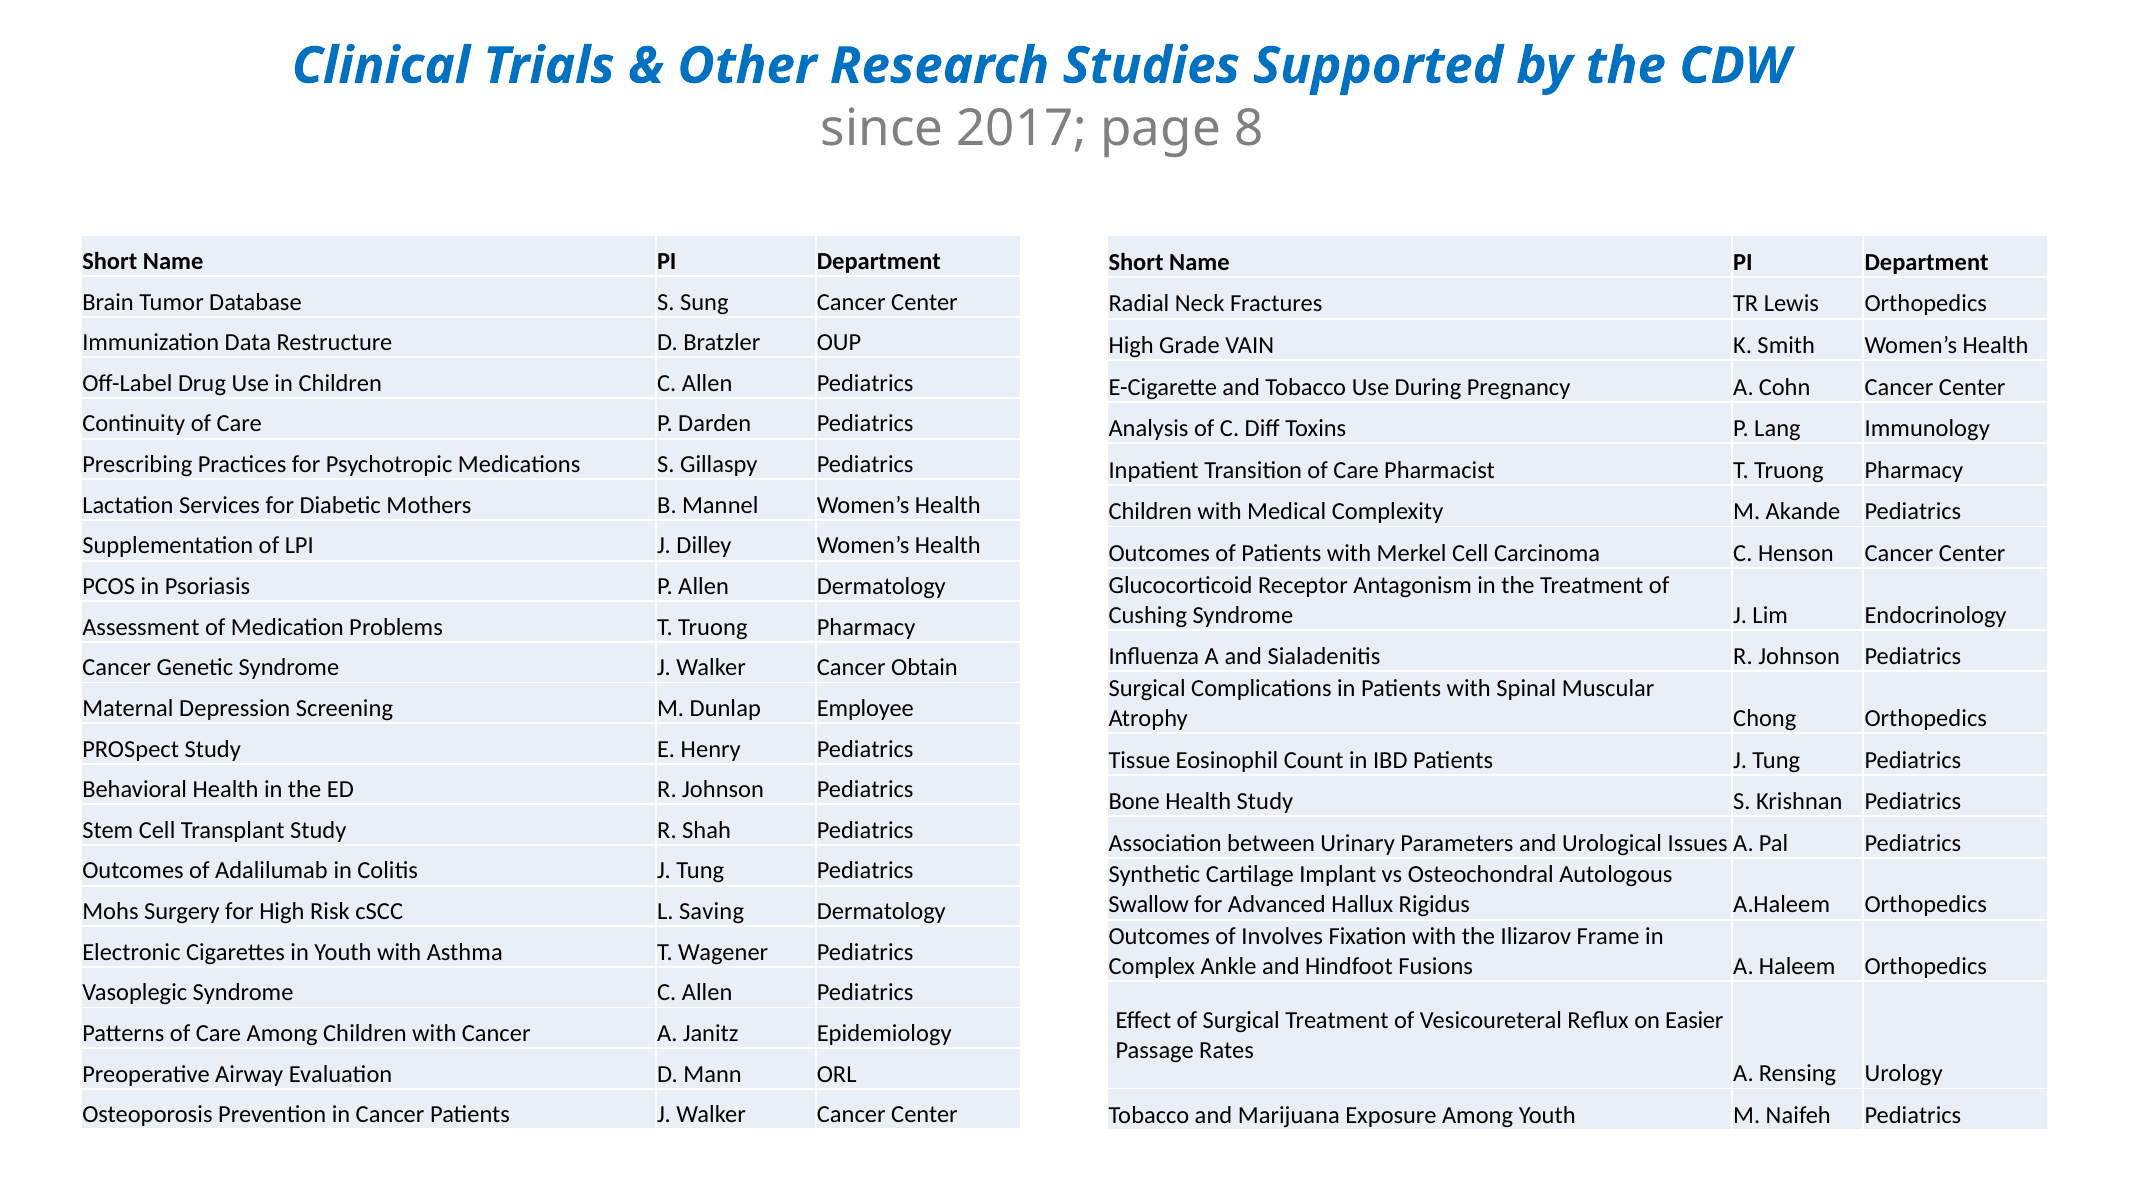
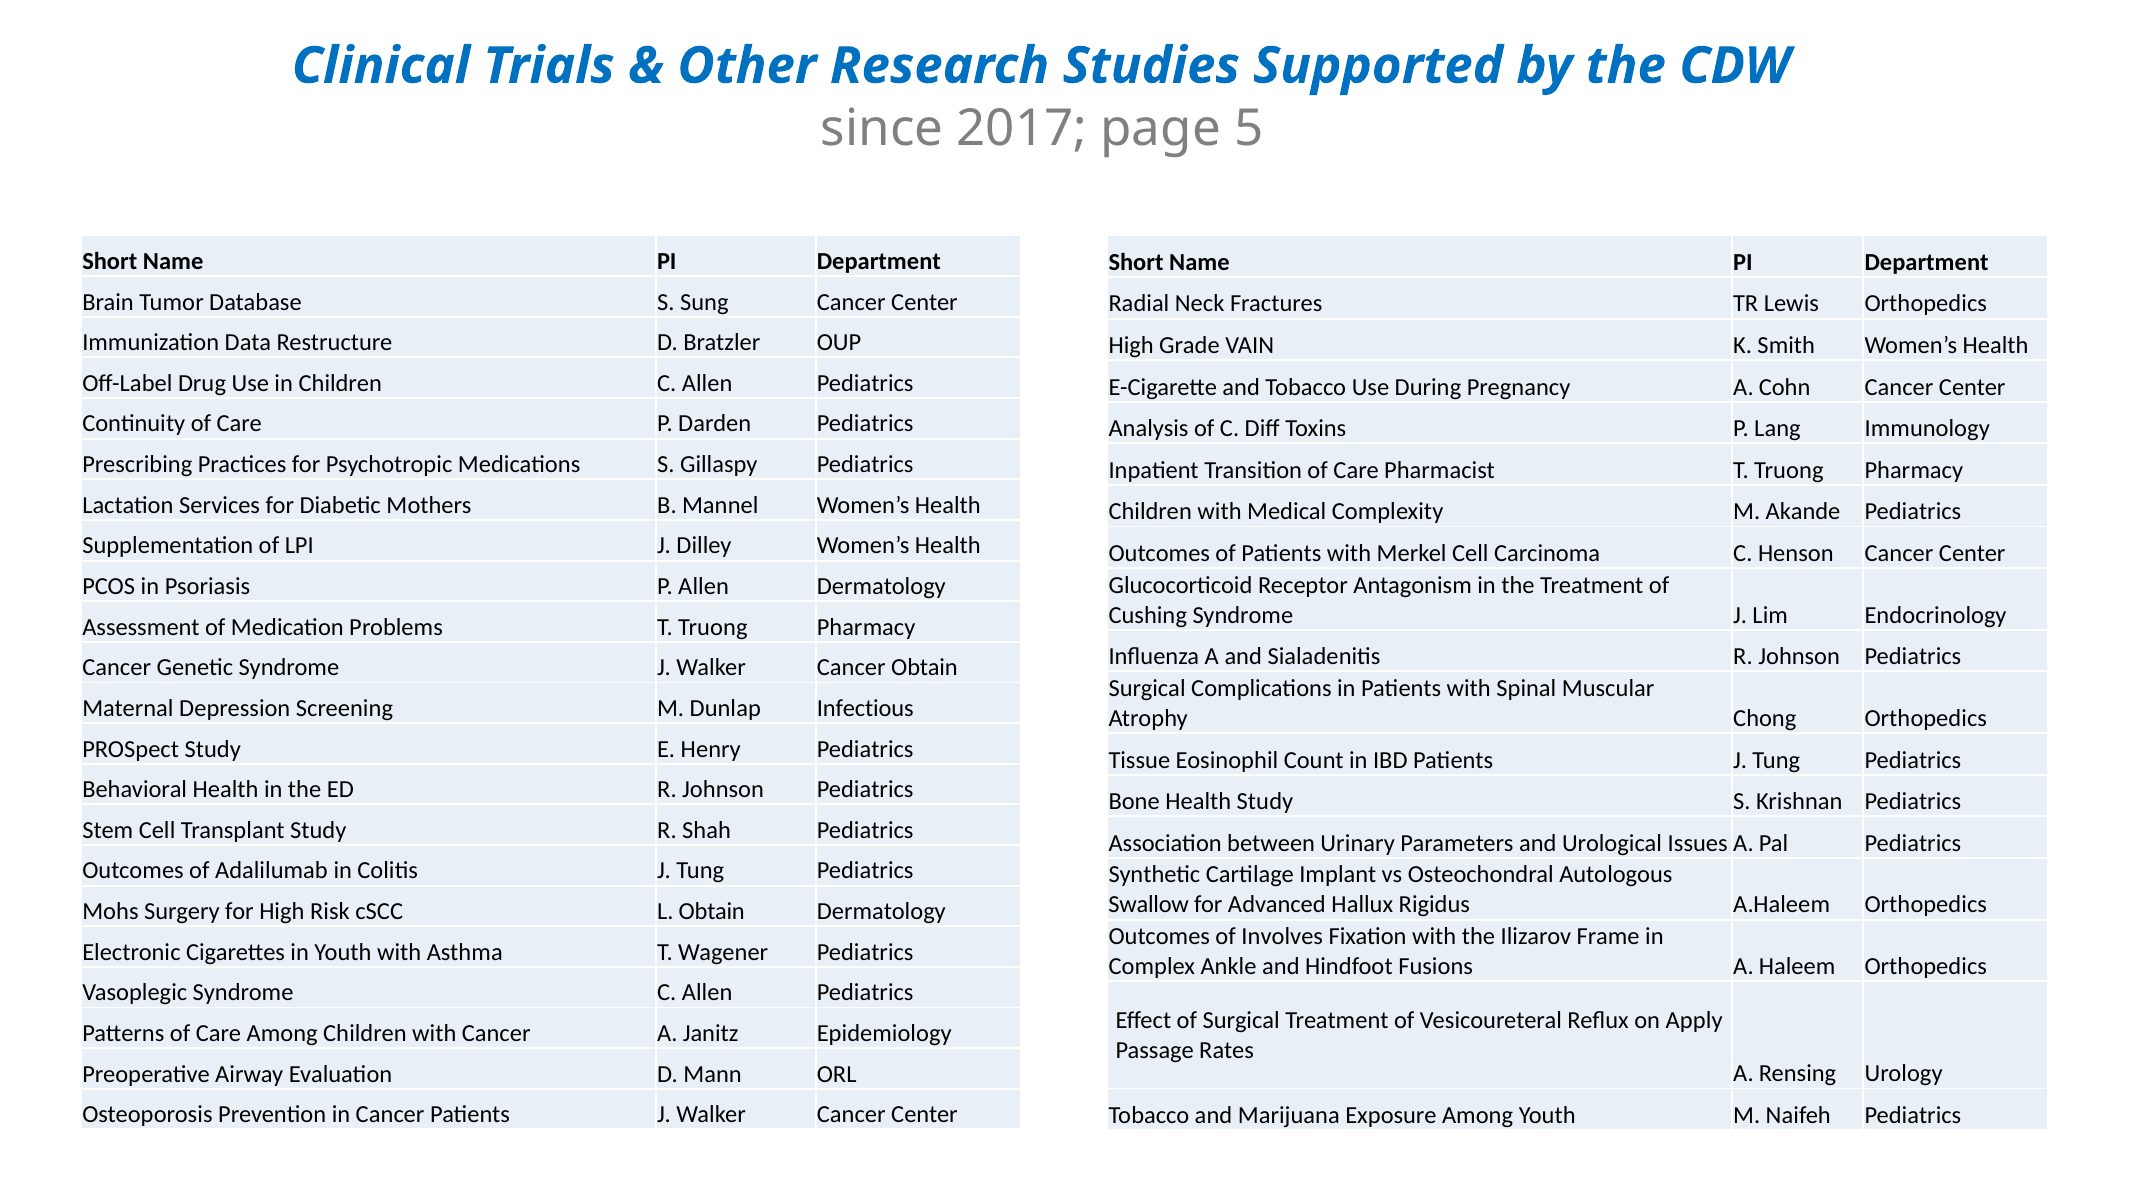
8: 8 -> 5 (1249, 129)
Employee: Employee -> Infectious (865, 709)
L Saving: Saving -> Obtain (712, 912)
Easier: Easier -> Apply (1694, 1020)
